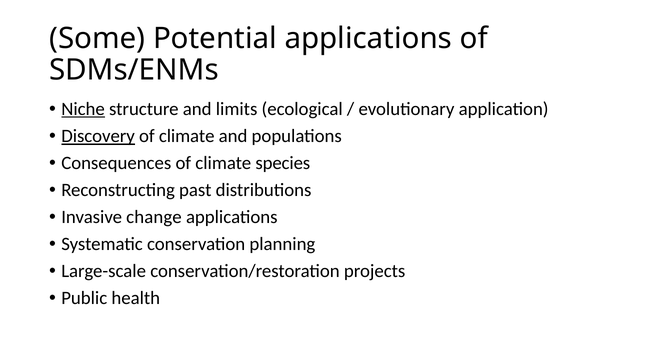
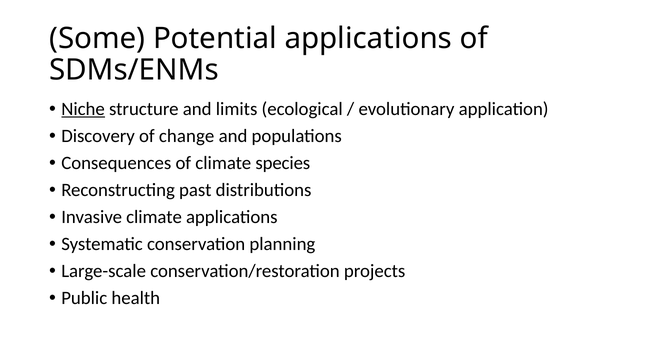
Discovery underline: present -> none (98, 136)
climate: climate -> change (187, 136)
Invasive change: change -> climate (154, 217)
